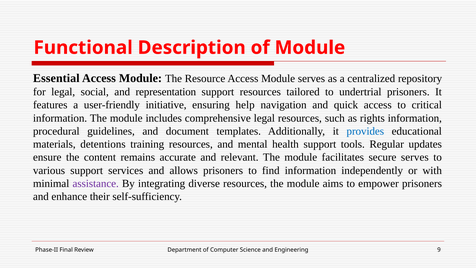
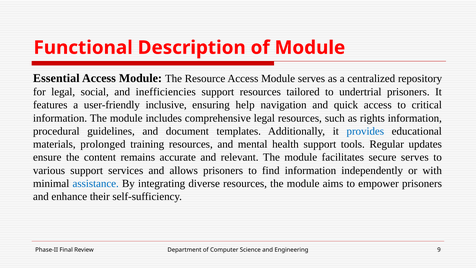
representation: representation -> inefficiencies (166, 92)
initiative: initiative -> inclusive (166, 105)
detentions: detentions -> prolonged (103, 144)
assistance colour: purple -> blue (96, 183)
